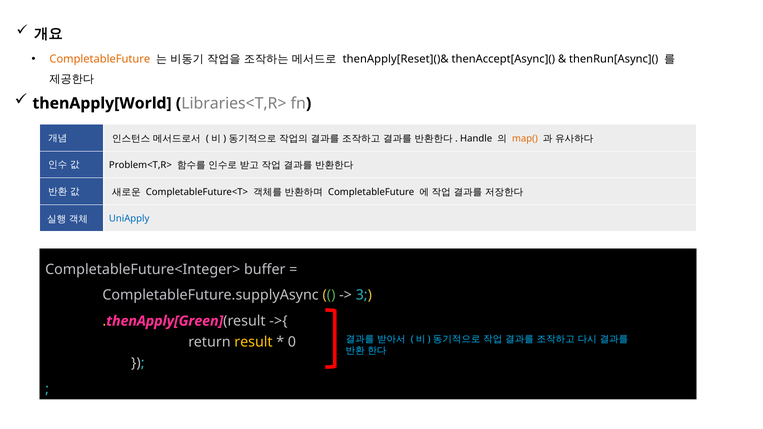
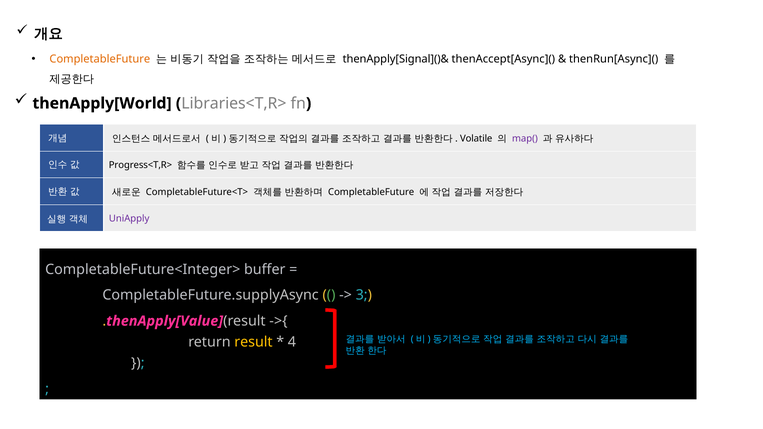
thenApply[Reset]()&: thenApply[Reset]()& -> thenApply[Signal]()& (396, 59)
Handle: Handle -> Volatile (476, 139)
map( colour: orange -> purple (525, 139)
Problem<T,R>: Problem<T,R> -> Progress<T,R> (140, 165)
UniApply colour: blue -> purple (129, 219)
thenApply[Green: thenApply[Green -> thenApply[Value (165, 321)
0: 0 -> 4 (292, 342)
